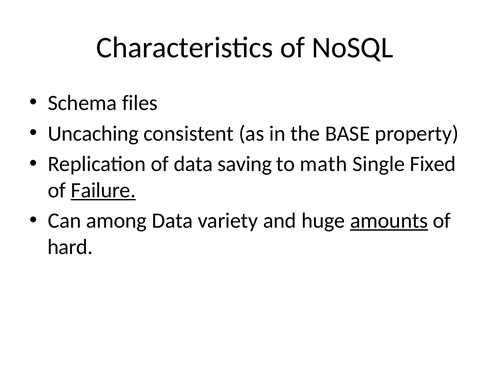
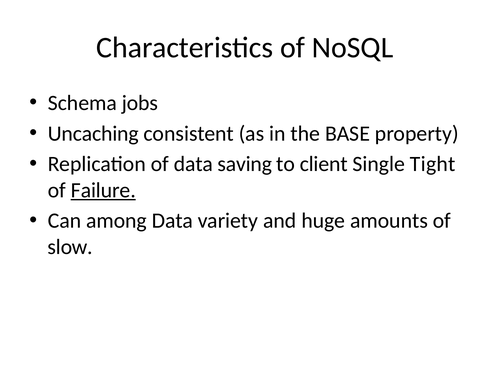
files: files -> jobs (140, 103)
math: math -> client (324, 164)
Fixed: Fixed -> Tight (433, 164)
amounts underline: present -> none (389, 220)
hard: hard -> slow (70, 247)
